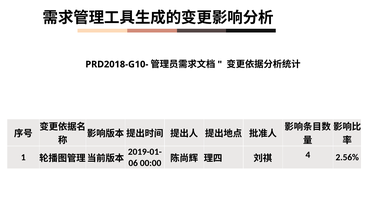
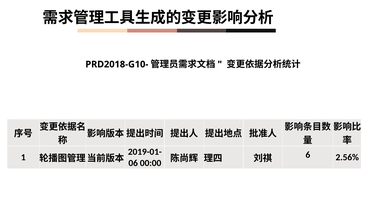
4: 4 -> 6 (308, 155)
